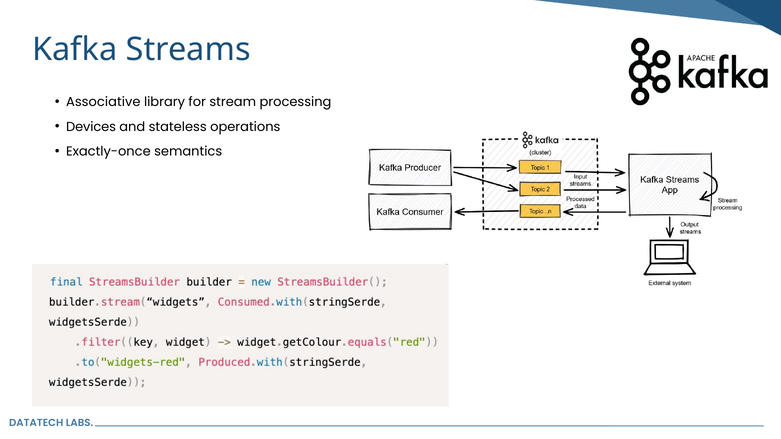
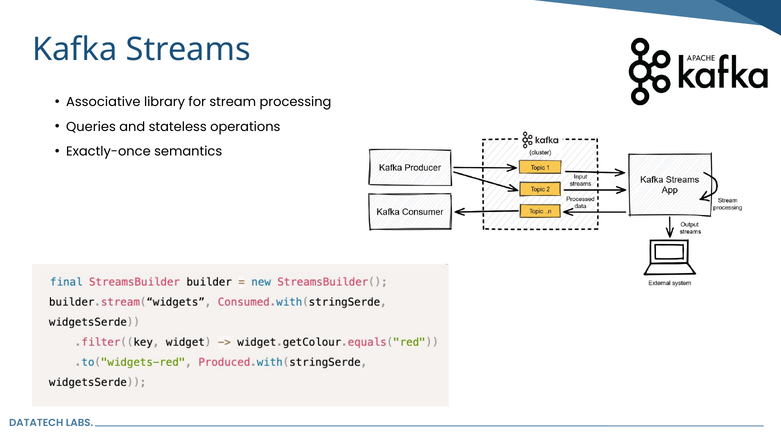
Devices: Devices -> Queries (91, 127)
